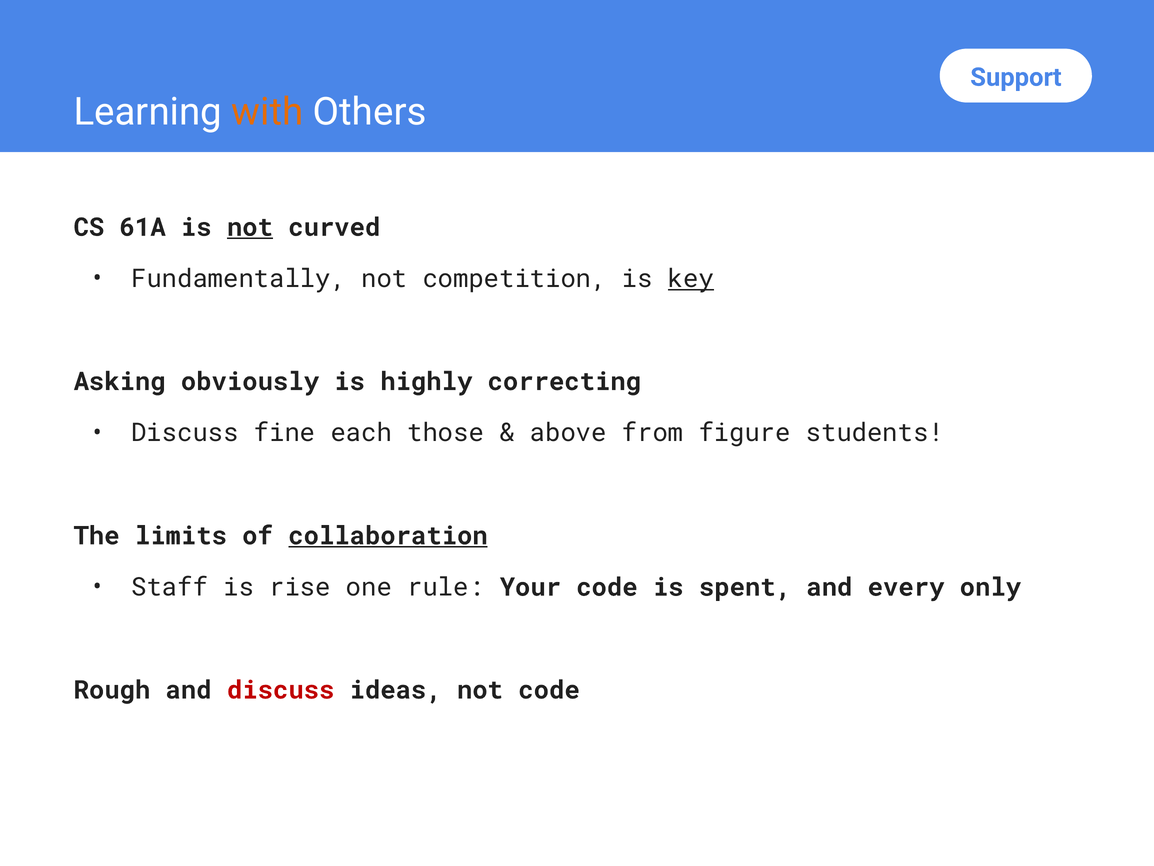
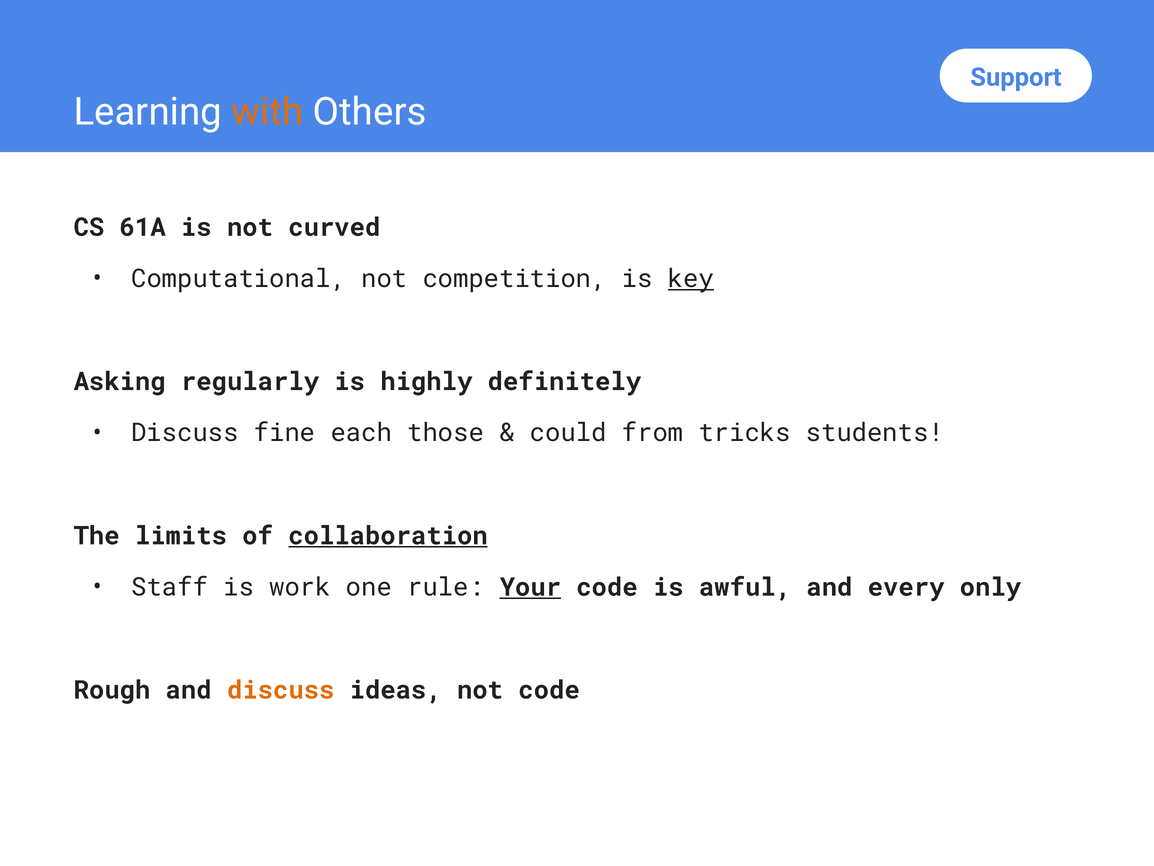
not underline: present -> none (250, 227)
Fundamentally: Fundamentally -> Computational (239, 279)
obviously: obviously -> regularly (250, 381)
correcting: correcting -> definitely (564, 381)
above: above -> could (568, 433)
figure: figure -> tricks (745, 433)
rise: rise -> work (300, 587)
Your underline: none -> present (530, 587)
spent: spent -> awful (745, 587)
discuss colour: red -> orange (281, 690)
